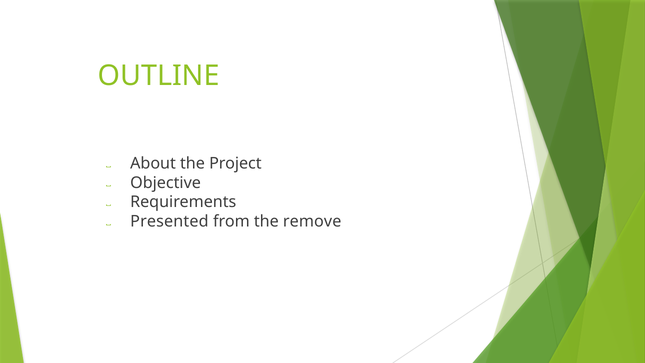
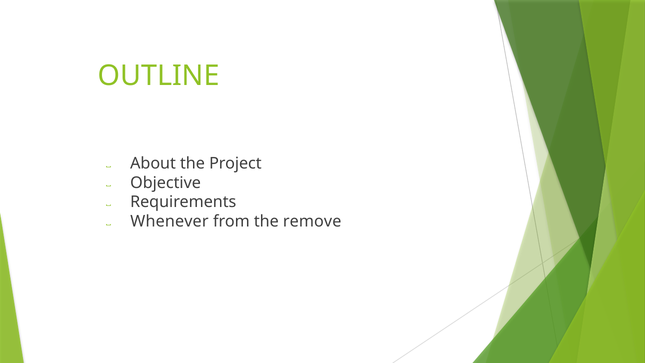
Presented: Presented -> Whenever (169, 221)
